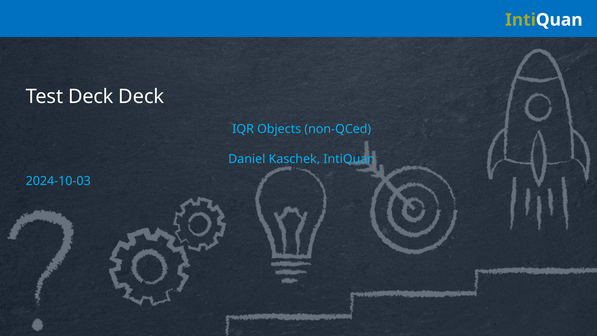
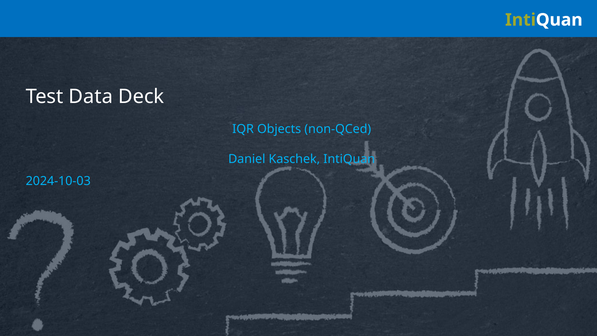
Test Deck: Deck -> Data (91, 97)
